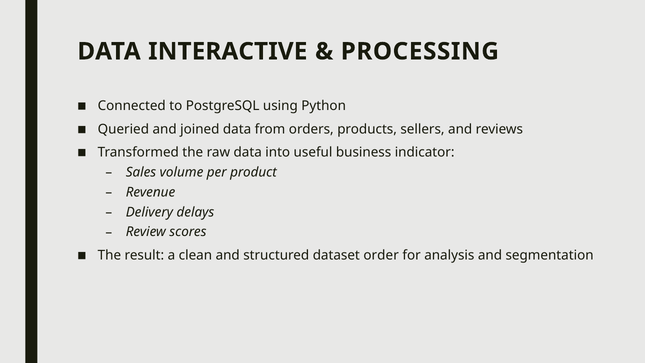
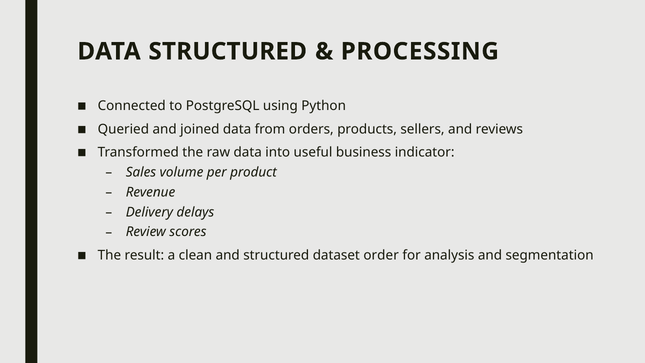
DATA INTERACTIVE: INTERACTIVE -> STRUCTURED (228, 51)
